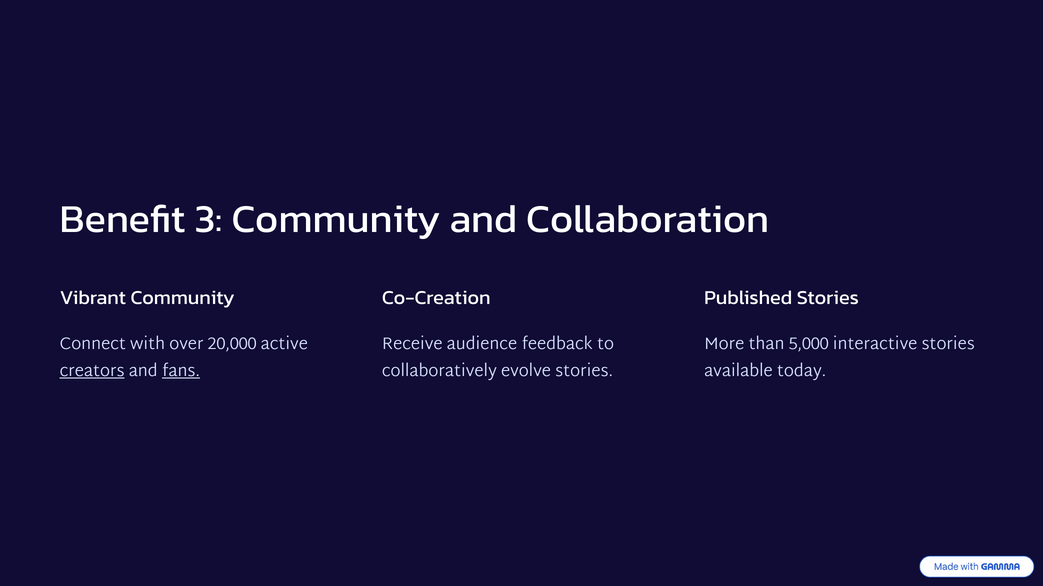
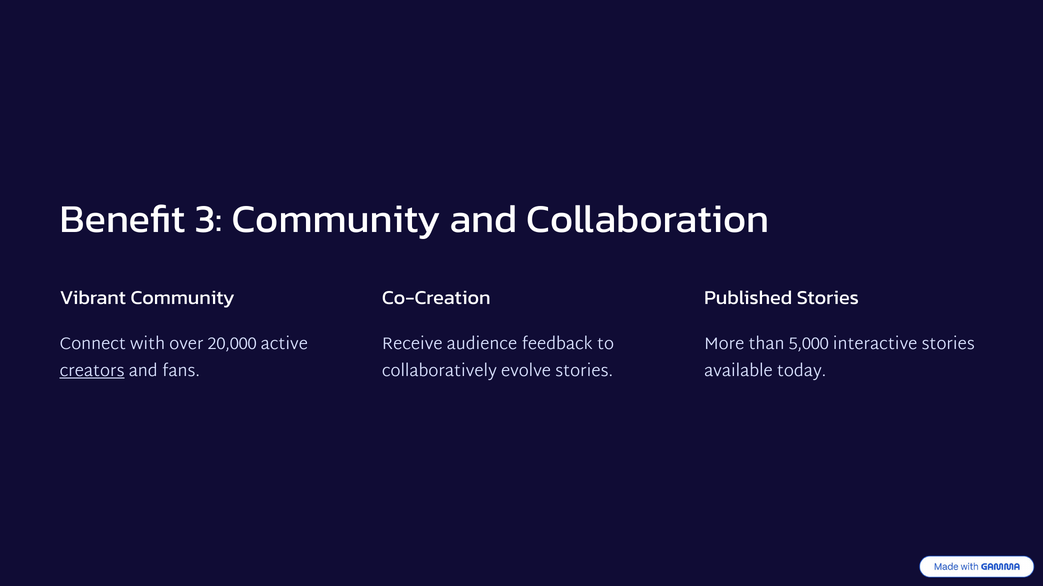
fans underline: present -> none (181, 371)
